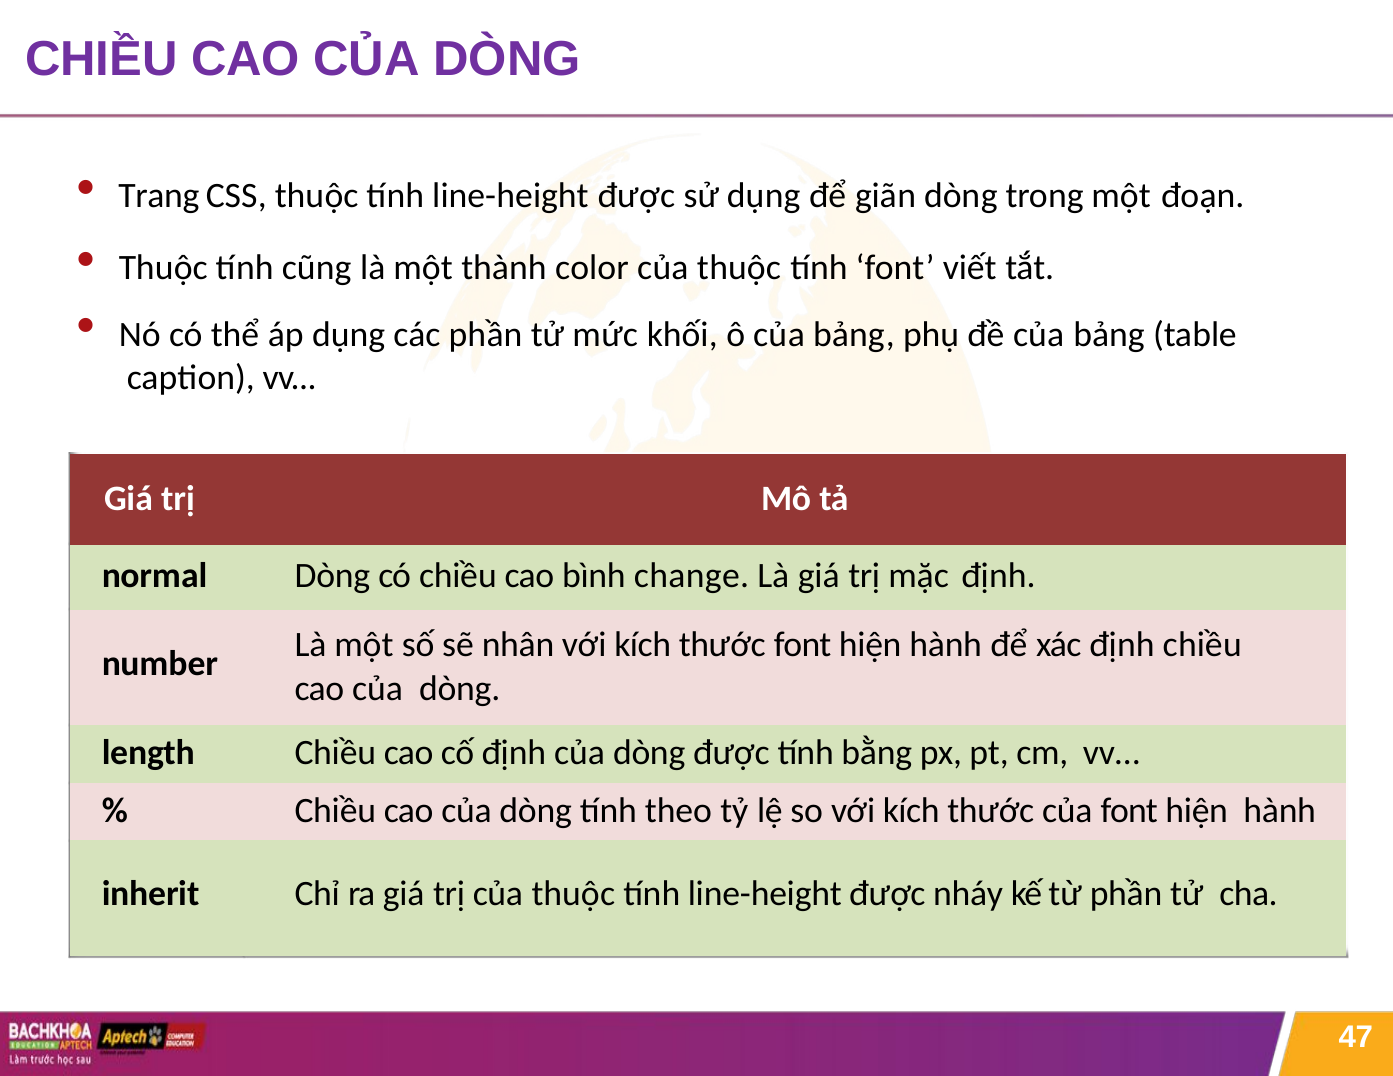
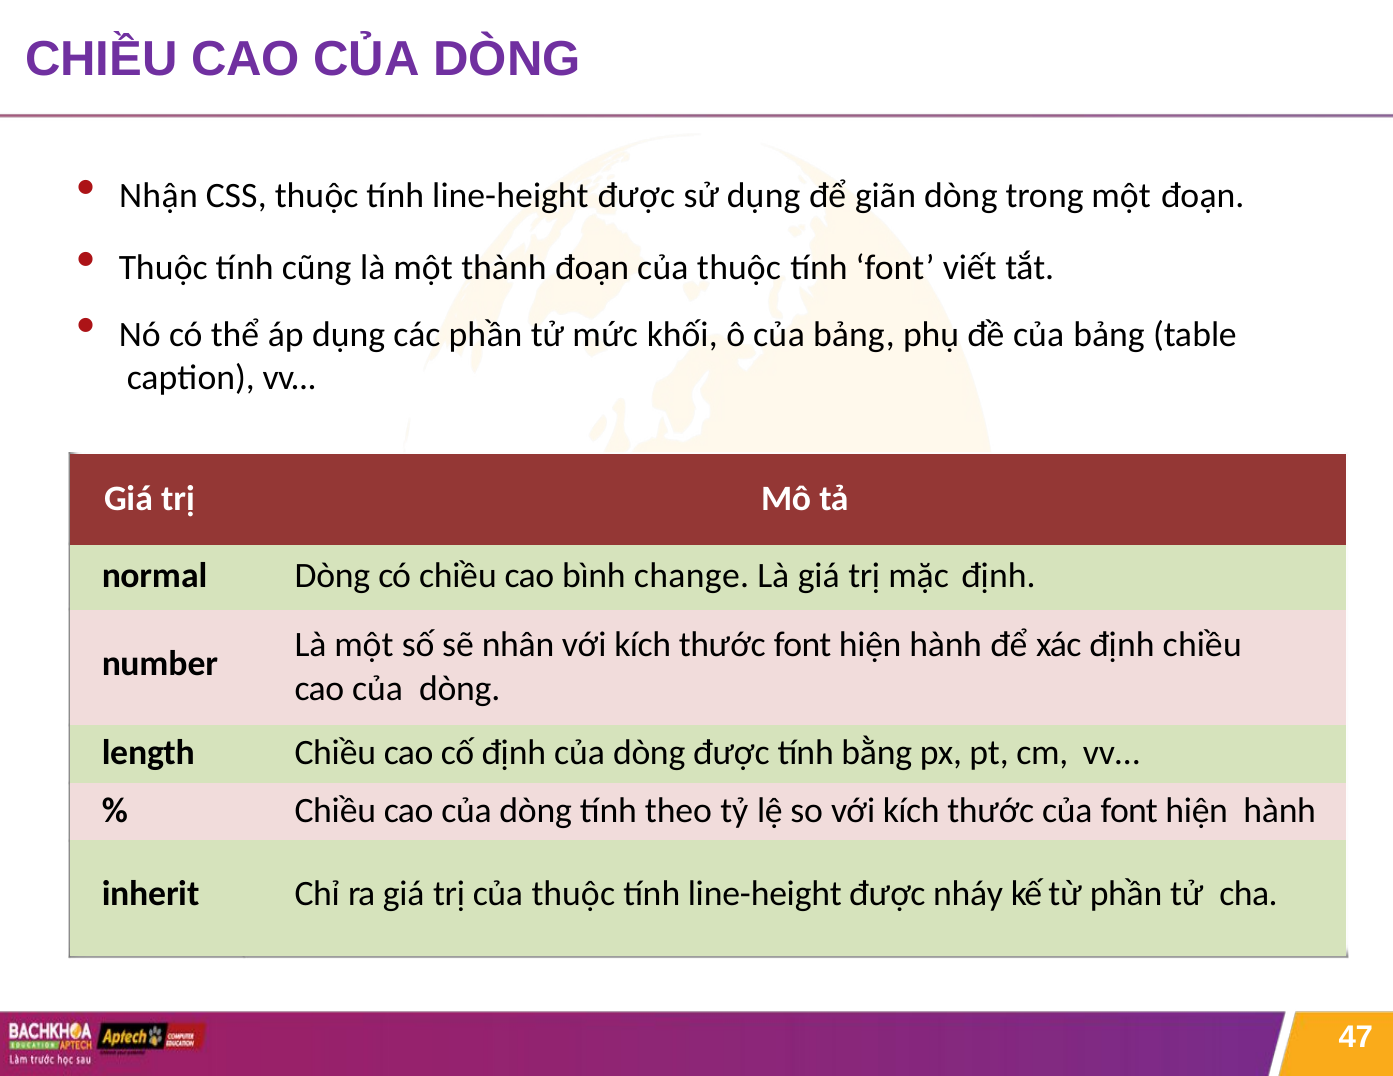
Trang: Trang -> Nhận (158, 196)
thành color: color -> đoạn (592, 268)
